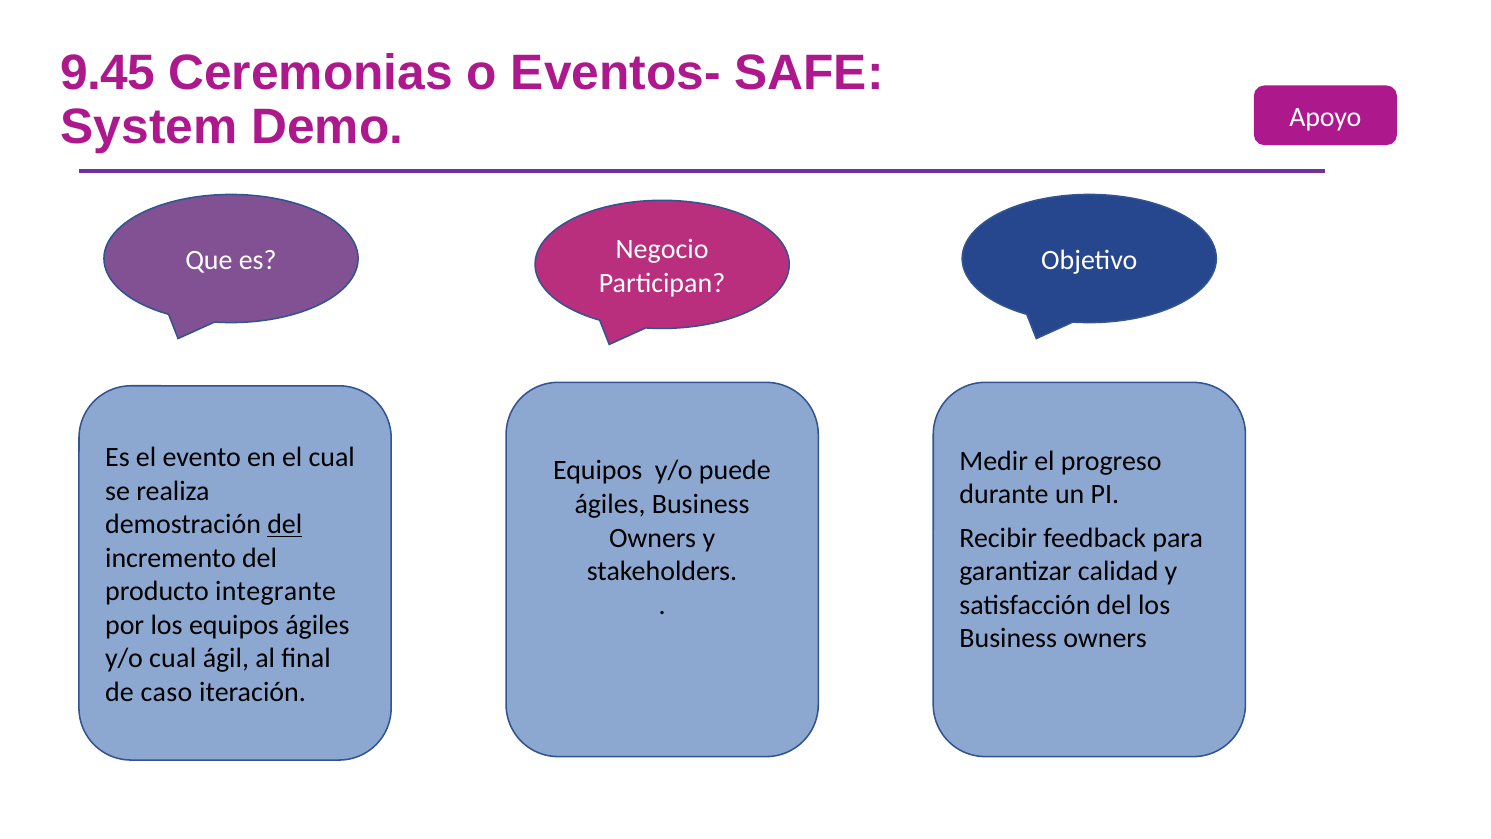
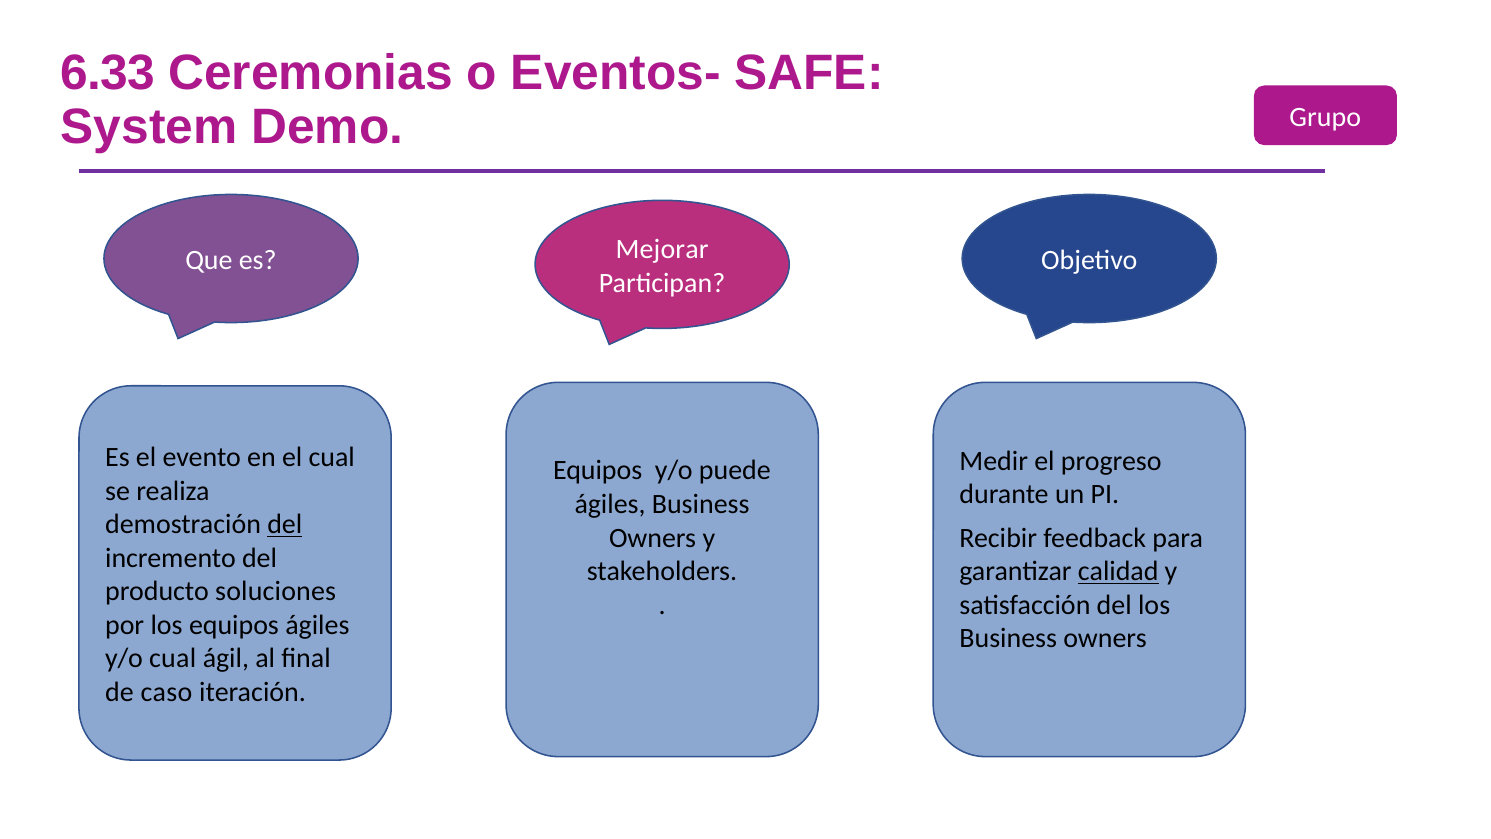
9.45: 9.45 -> 6.33 (108, 73)
Apoyo: Apoyo -> Grupo (1325, 117)
Negocio: Negocio -> Mejorar (662, 249)
calidad underline: none -> present (1118, 571)
integrante: integrante -> soluciones (276, 591)
